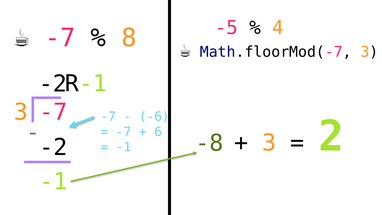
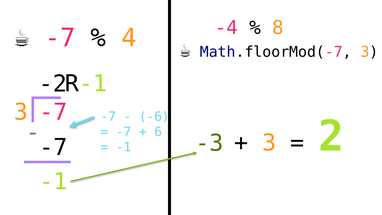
8: 8 -> 4 (129, 38)
-5: -5 -> -4 (226, 28)
4: 4 -> 8 (278, 28)
-8: -8 -> -3 (209, 143)
-2: -2 -> -7 (53, 147)
